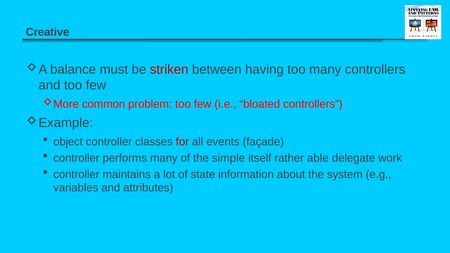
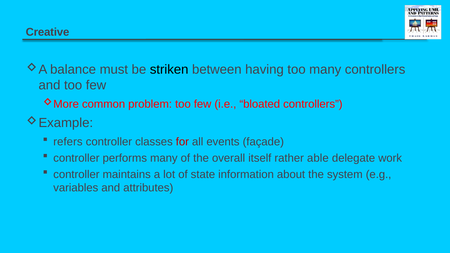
striken colour: red -> black (169, 70)
object: object -> refers (68, 142)
simple: simple -> overall (229, 158)
